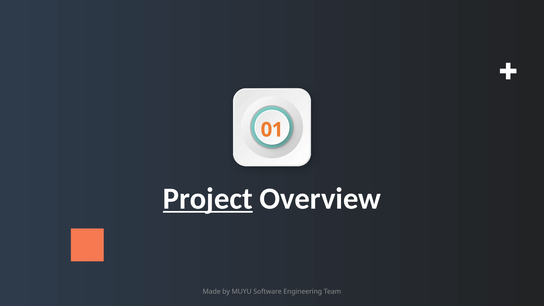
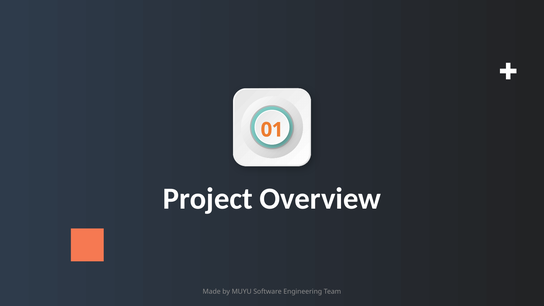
Project underline: present -> none (208, 199)
